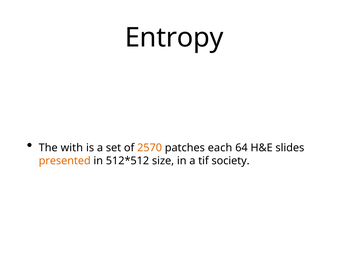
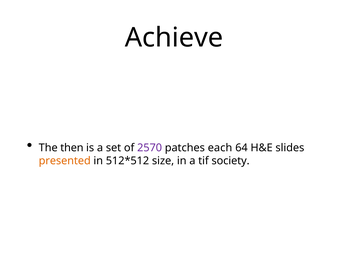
Entropy: Entropy -> Achieve (174, 38)
with: with -> then (72, 148)
2570 colour: orange -> purple (150, 148)
